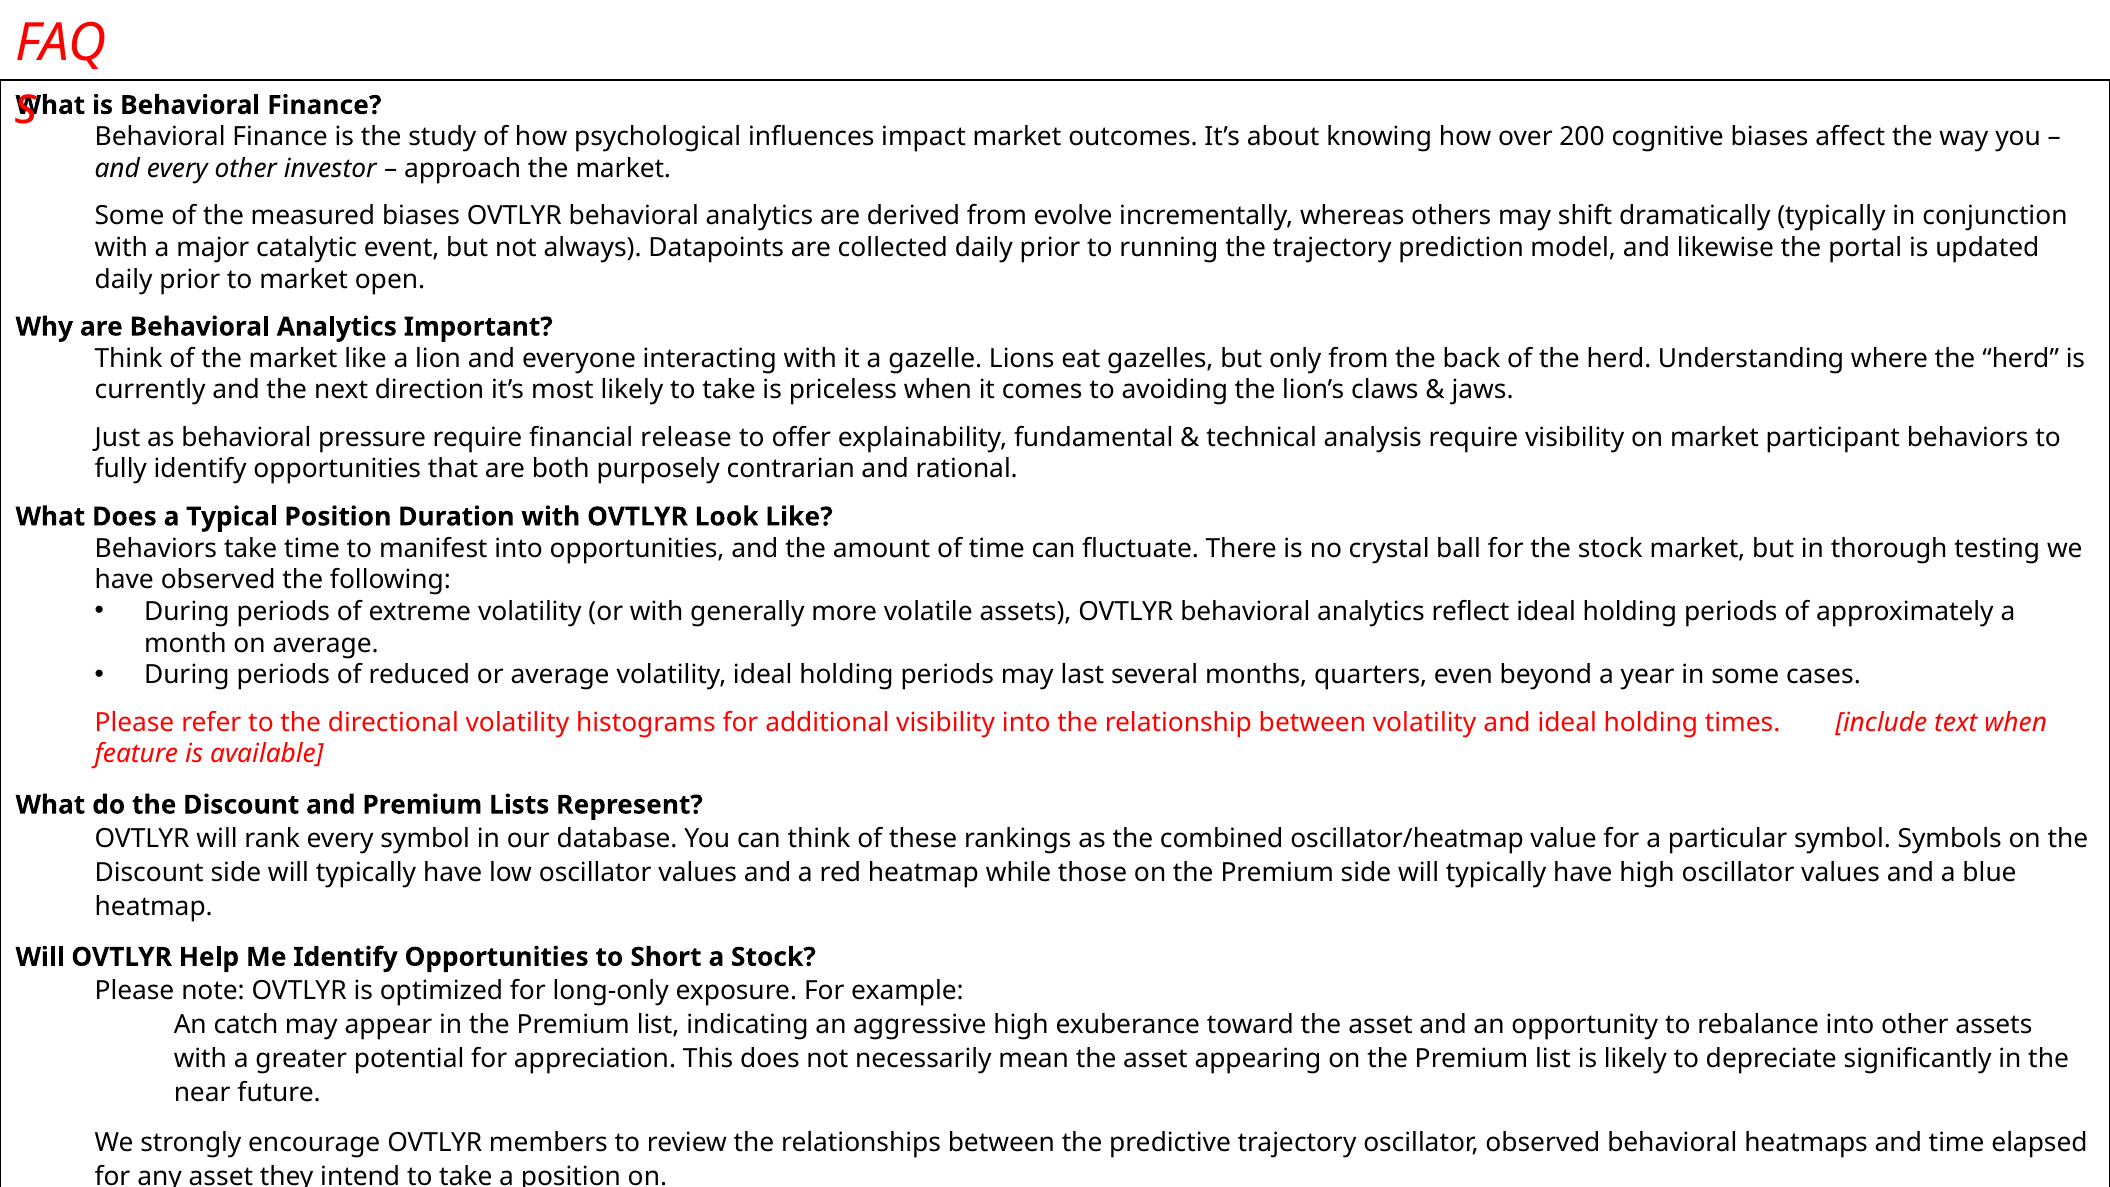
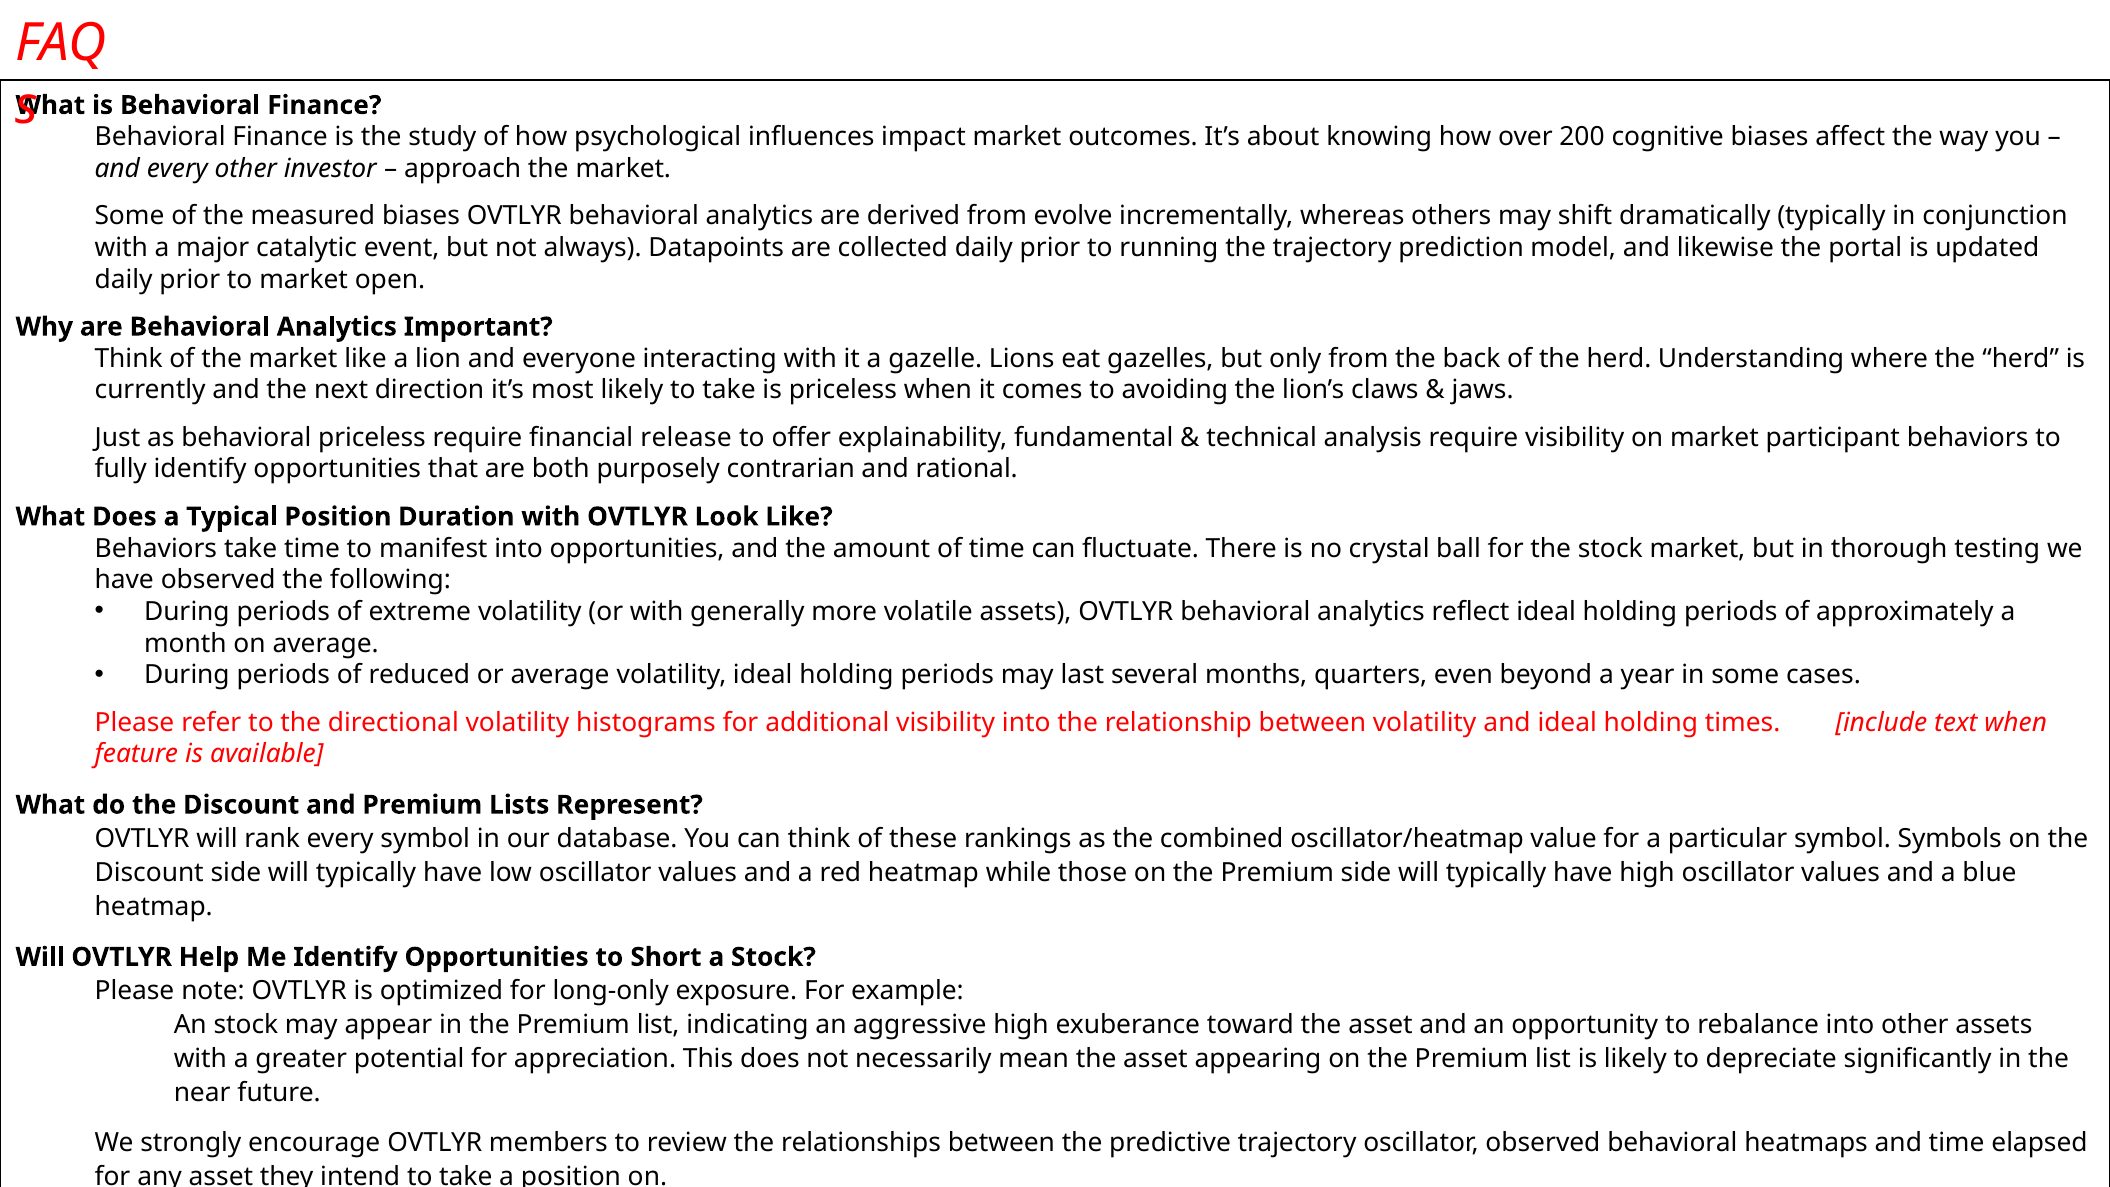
behavioral pressure: pressure -> priceless (372, 438)
An catch: catch -> stock (246, 1025)
